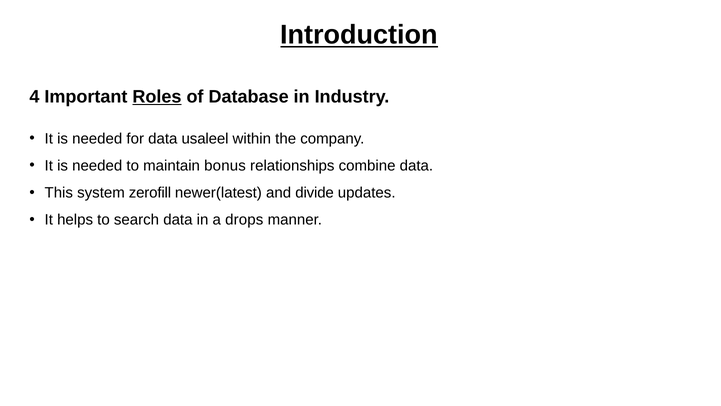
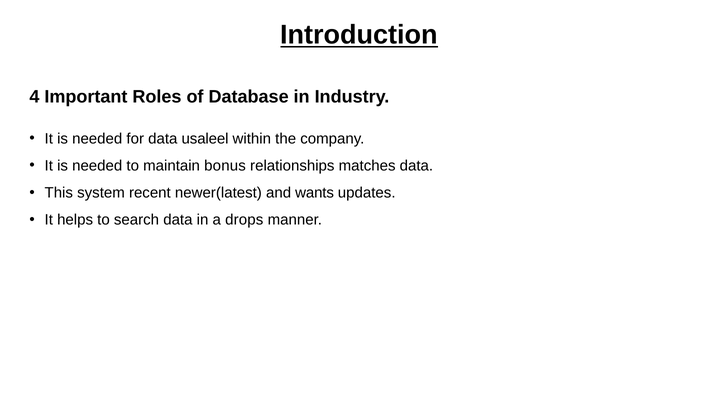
Roles underline: present -> none (157, 96)
combine: combine -> matches (367, 166)
zerofill: zerofill -> recent (150, 193)
divide: divide -> wants (315, 193)
